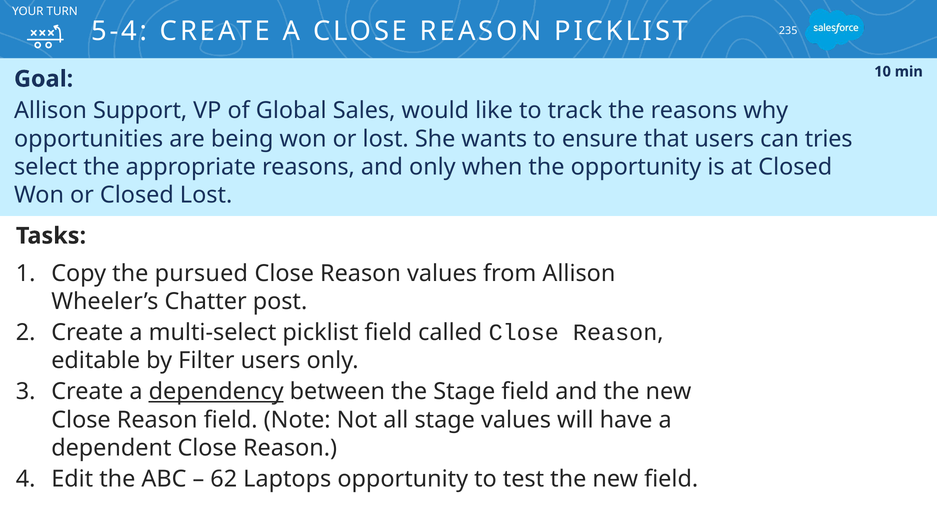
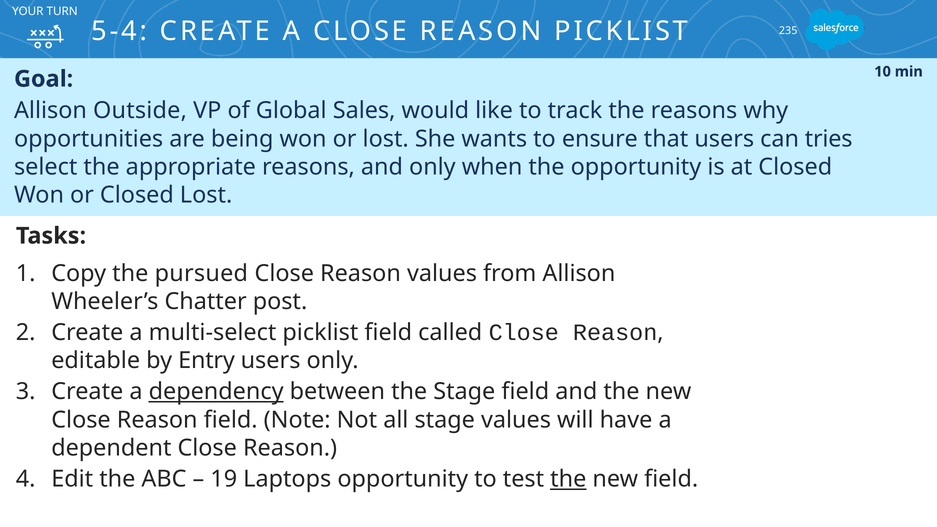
Support: Support -> Outside (140, 111)
Filter: Filter -> Entry (207, 361)
62: 62 -> 19 (224, 479)
the underline: none -> present (568, 479)
